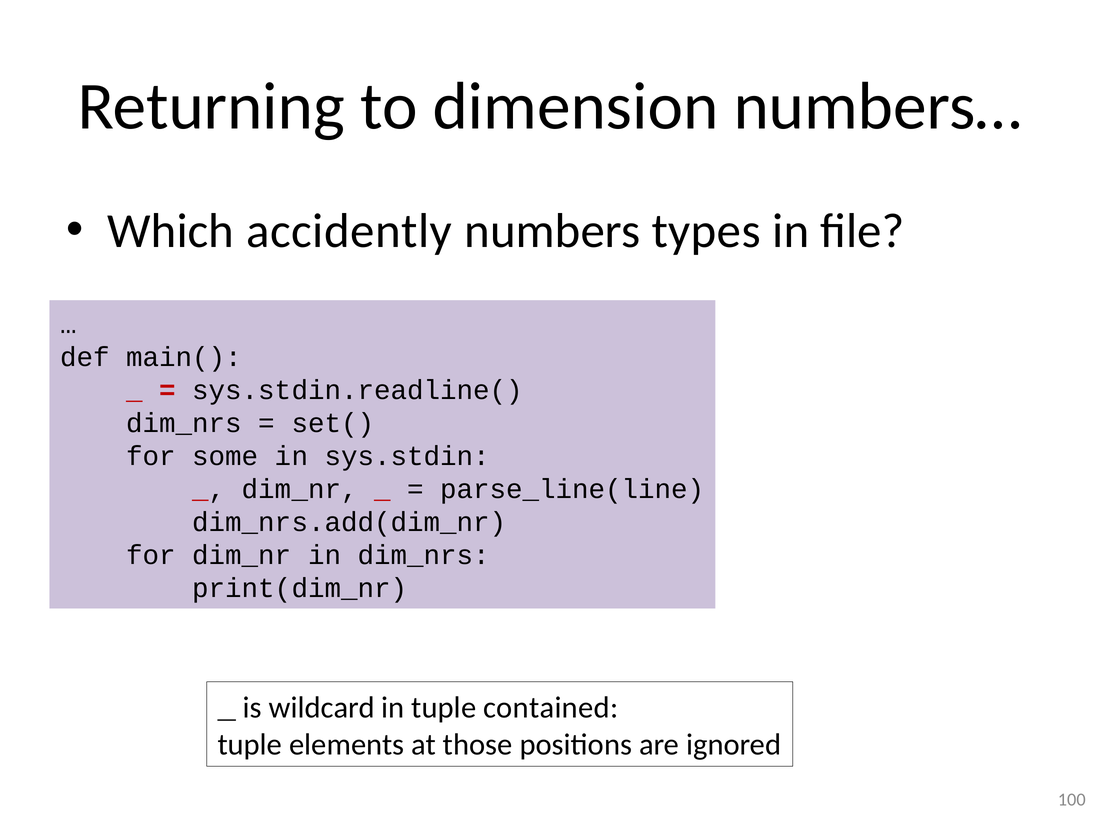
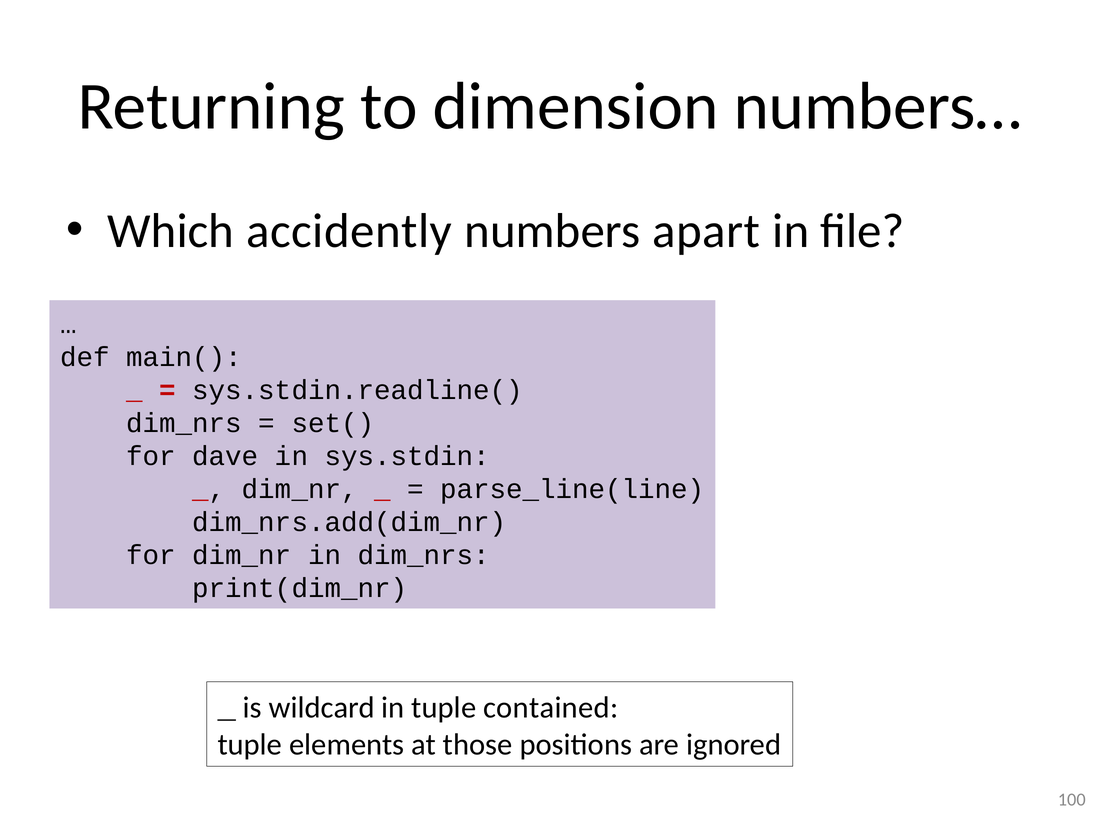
types: types -> apart (706, 231)
some: some -> dave (225, 456)
